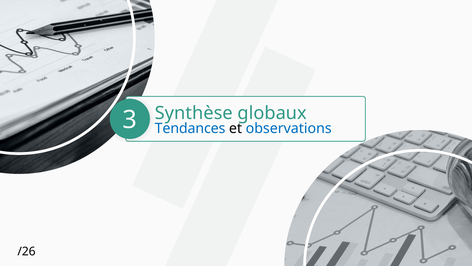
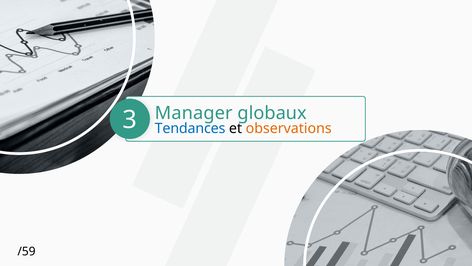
Synthèse: Synthèse -> Manager (194, 113)
observations colour: blue -> orange (289, 128)
/26: /26 -> /59 (27, 251)
